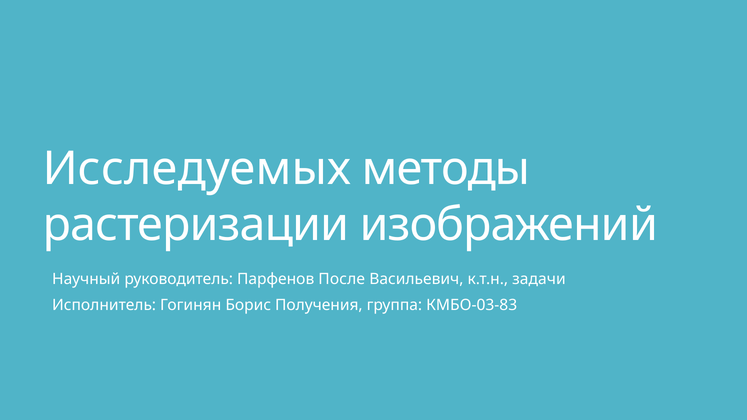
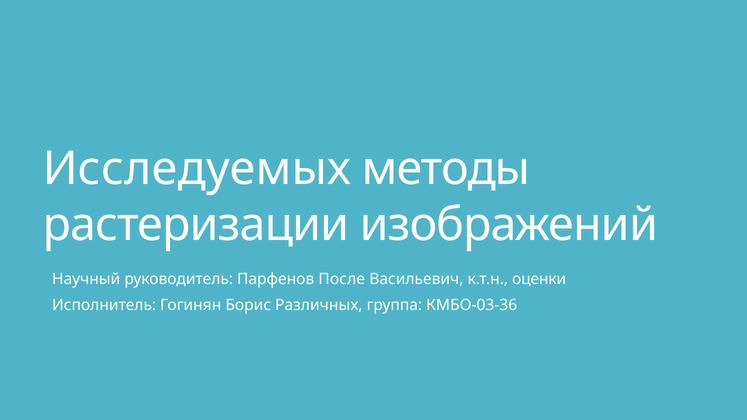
задачи: задачи -> оценки (539, 279)
Получения: Получения -> Различных (319, 305)
КМБО-03-83: КМБО-03-83 -> КМБО-03-36 (472, 305)
